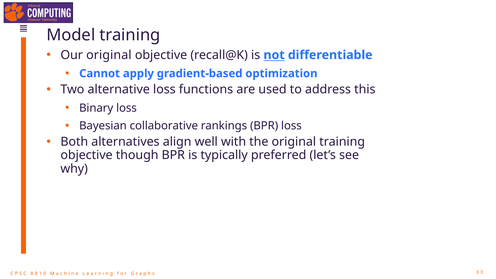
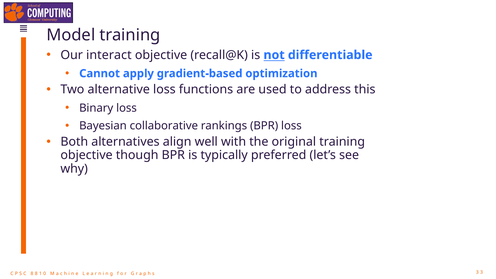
Our original: original -> interact (109, 55)
